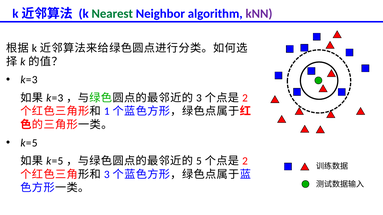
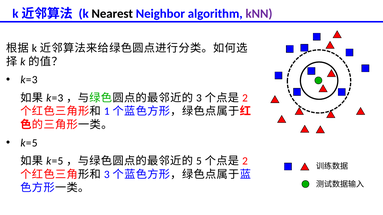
Nearest colour: green -> black (112, 14)
